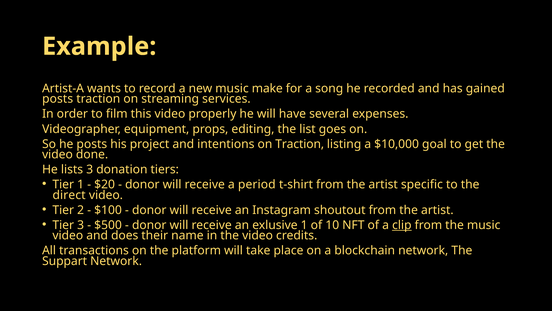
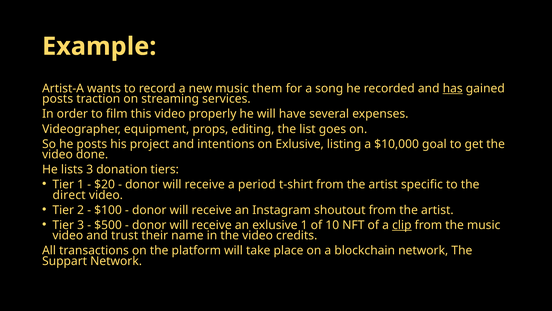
make: make -> them (267, 88)
has underline: none -> present (453, 88)
on Traction: Traction -> Exlusive (300, 144)
does: does -> trust (125, 235)
